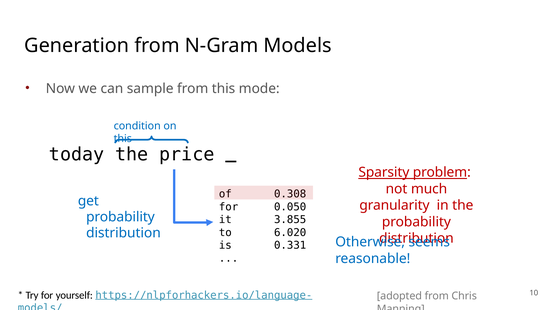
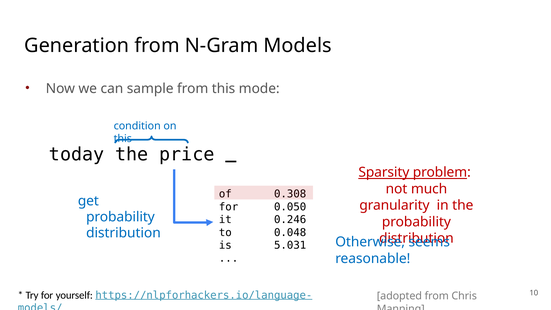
3.855: 3.855 -> 0.246 (290, 220)
6.020: 6.020 -> 0.048 (290, 233)
0.331: 0.331 -> 5.031 (290, 245)
